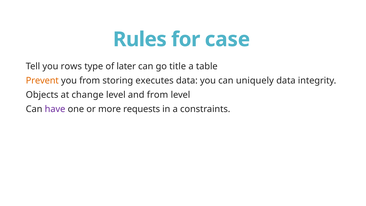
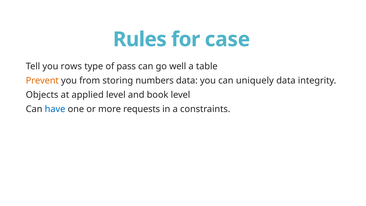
later: later -> pass (126, 66)
title: title -> well (178, 66)
executes: executes -> numbers (155, 81)
change: change -> applied (88, 95)
and from: from -> book (158, 95)
have colour: purple -> blue (55, 109)
